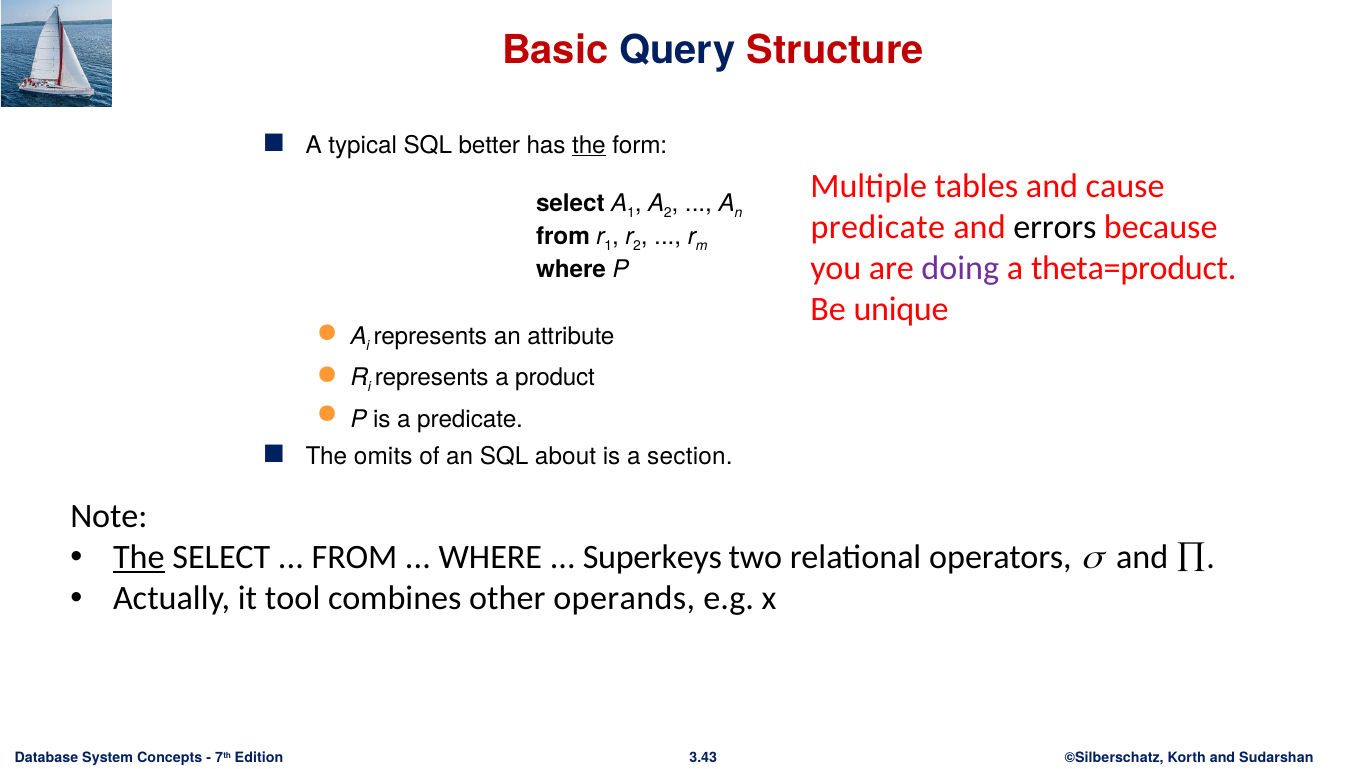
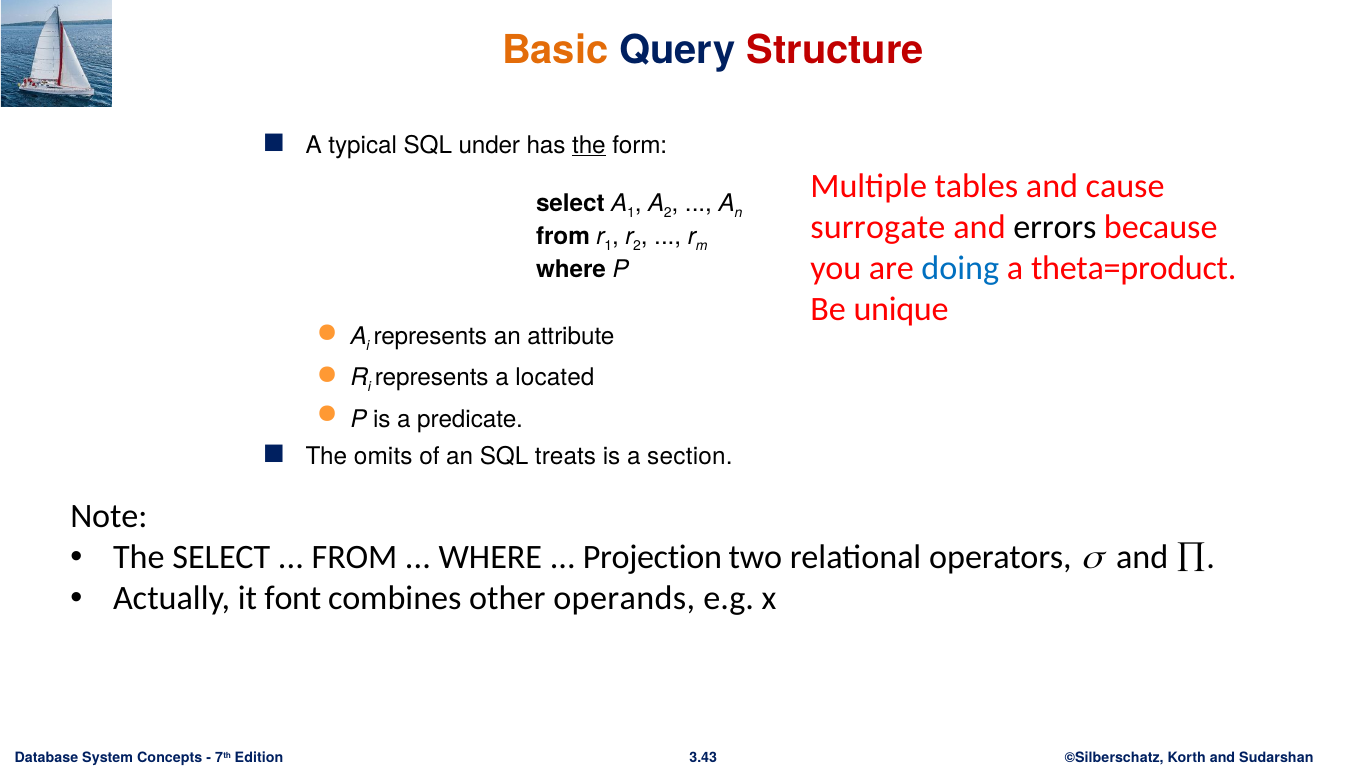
Basic colour: red -> orange (555, 50)
better: better -> under (489, 145)
predicate: predicate -> surrogate (878, 227)
doing colour: purple -> blue (960, 268)
product: product -> located (555, 378)
about: about -> treats (566, 457)
The underline: present -> none (139, 558)
Superkeys: Superkeys -> Projection (652, 558)
tool: tool -> font (293, 599)
